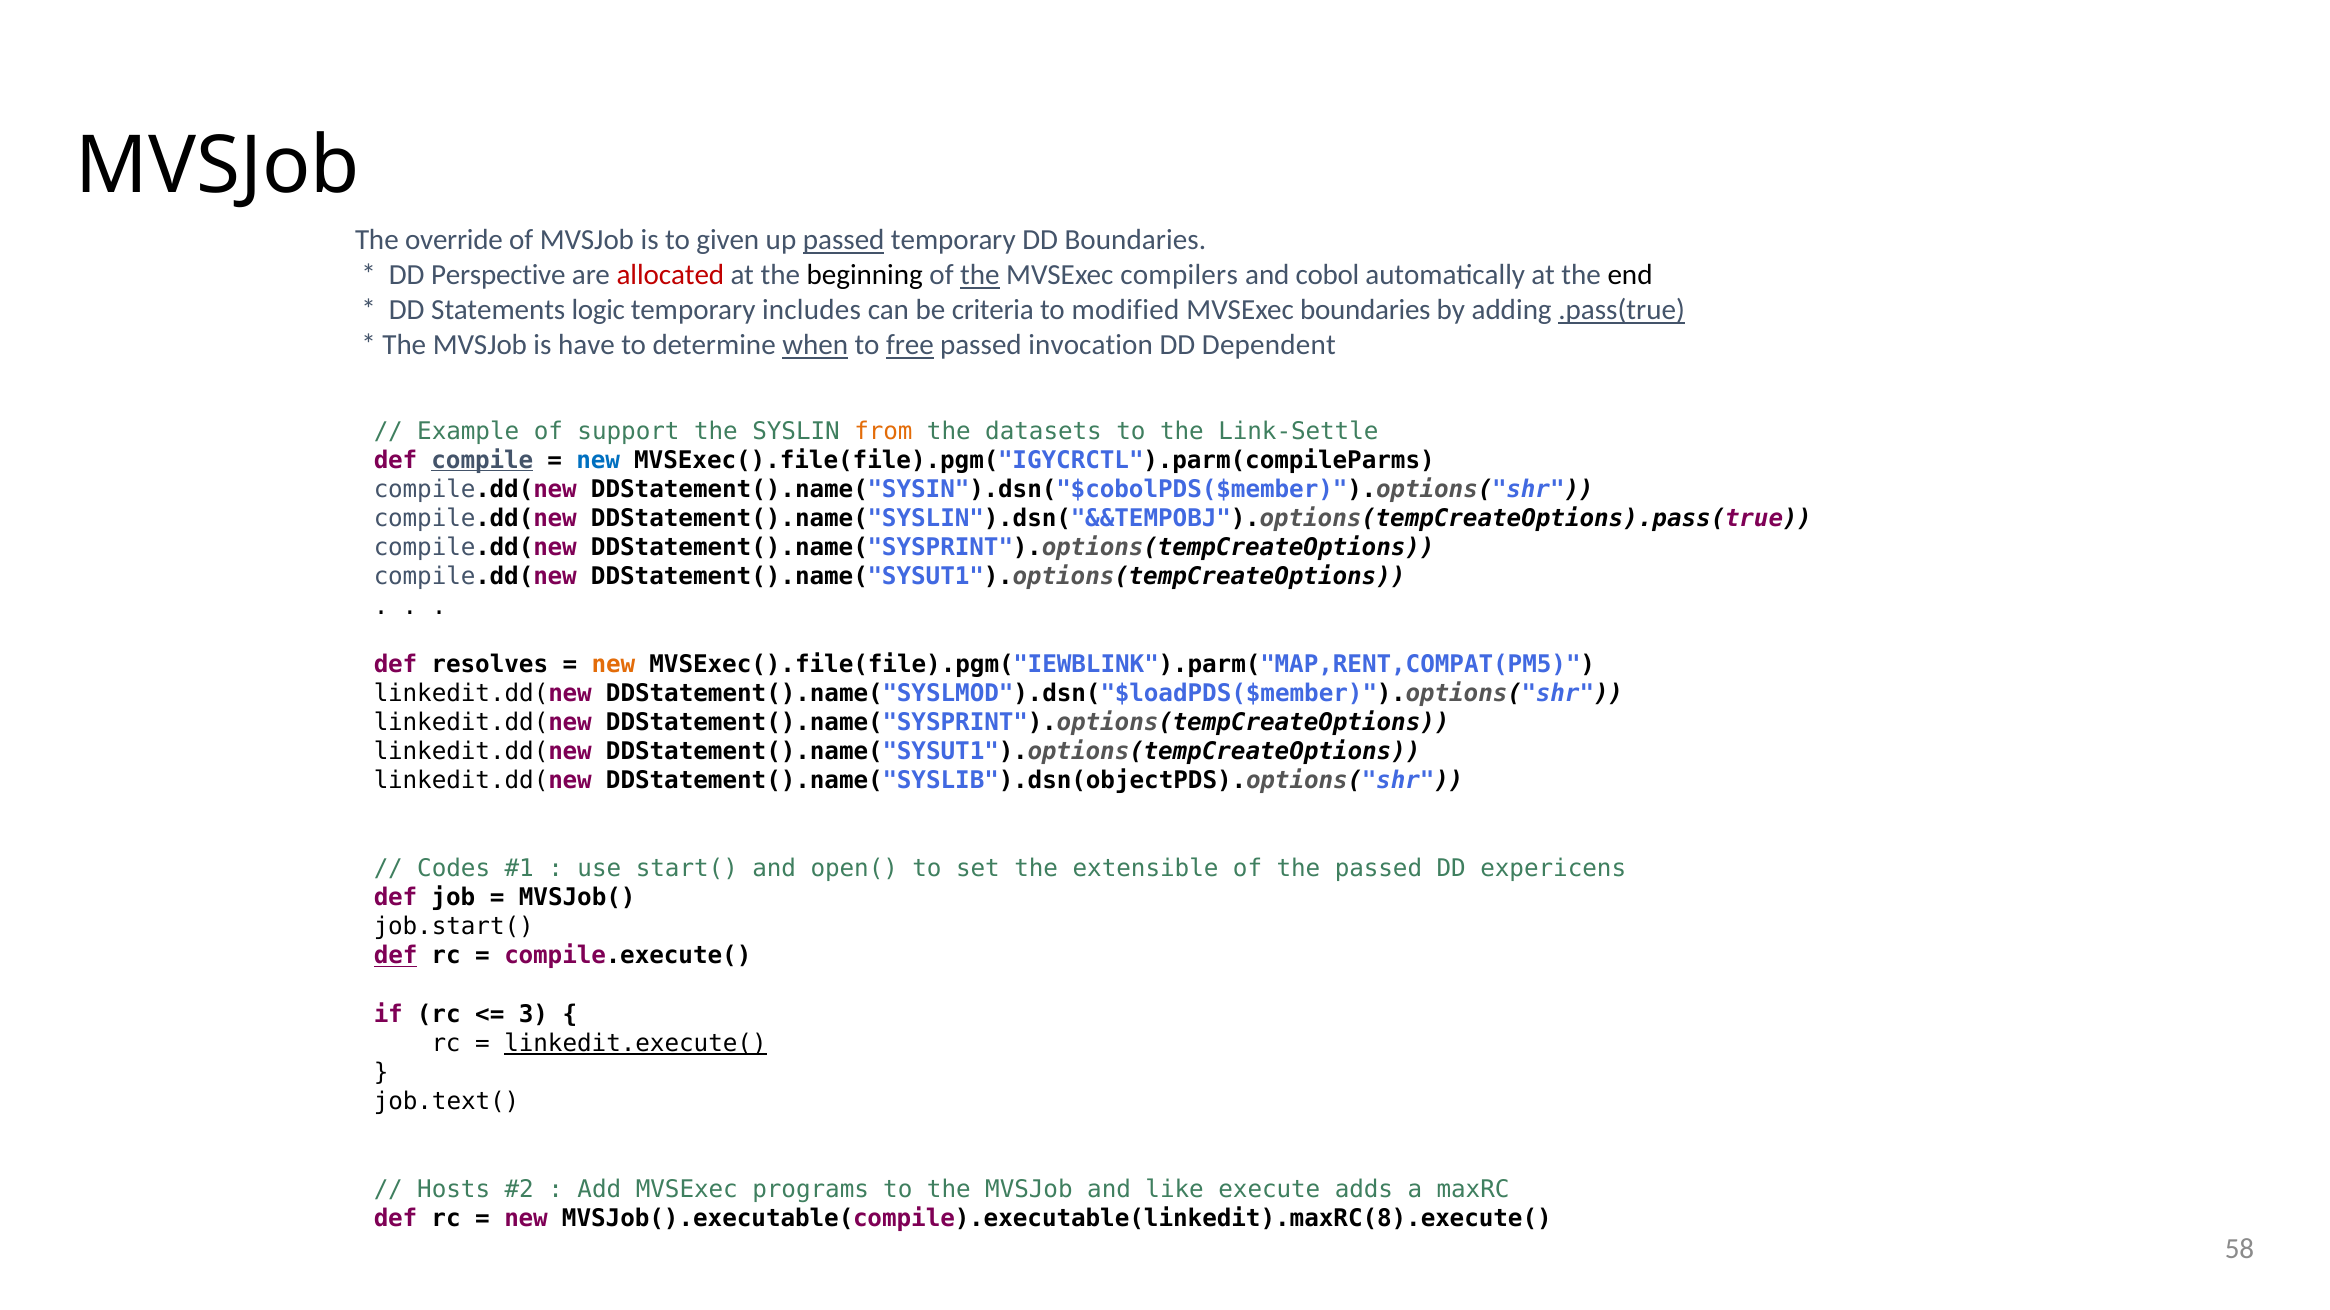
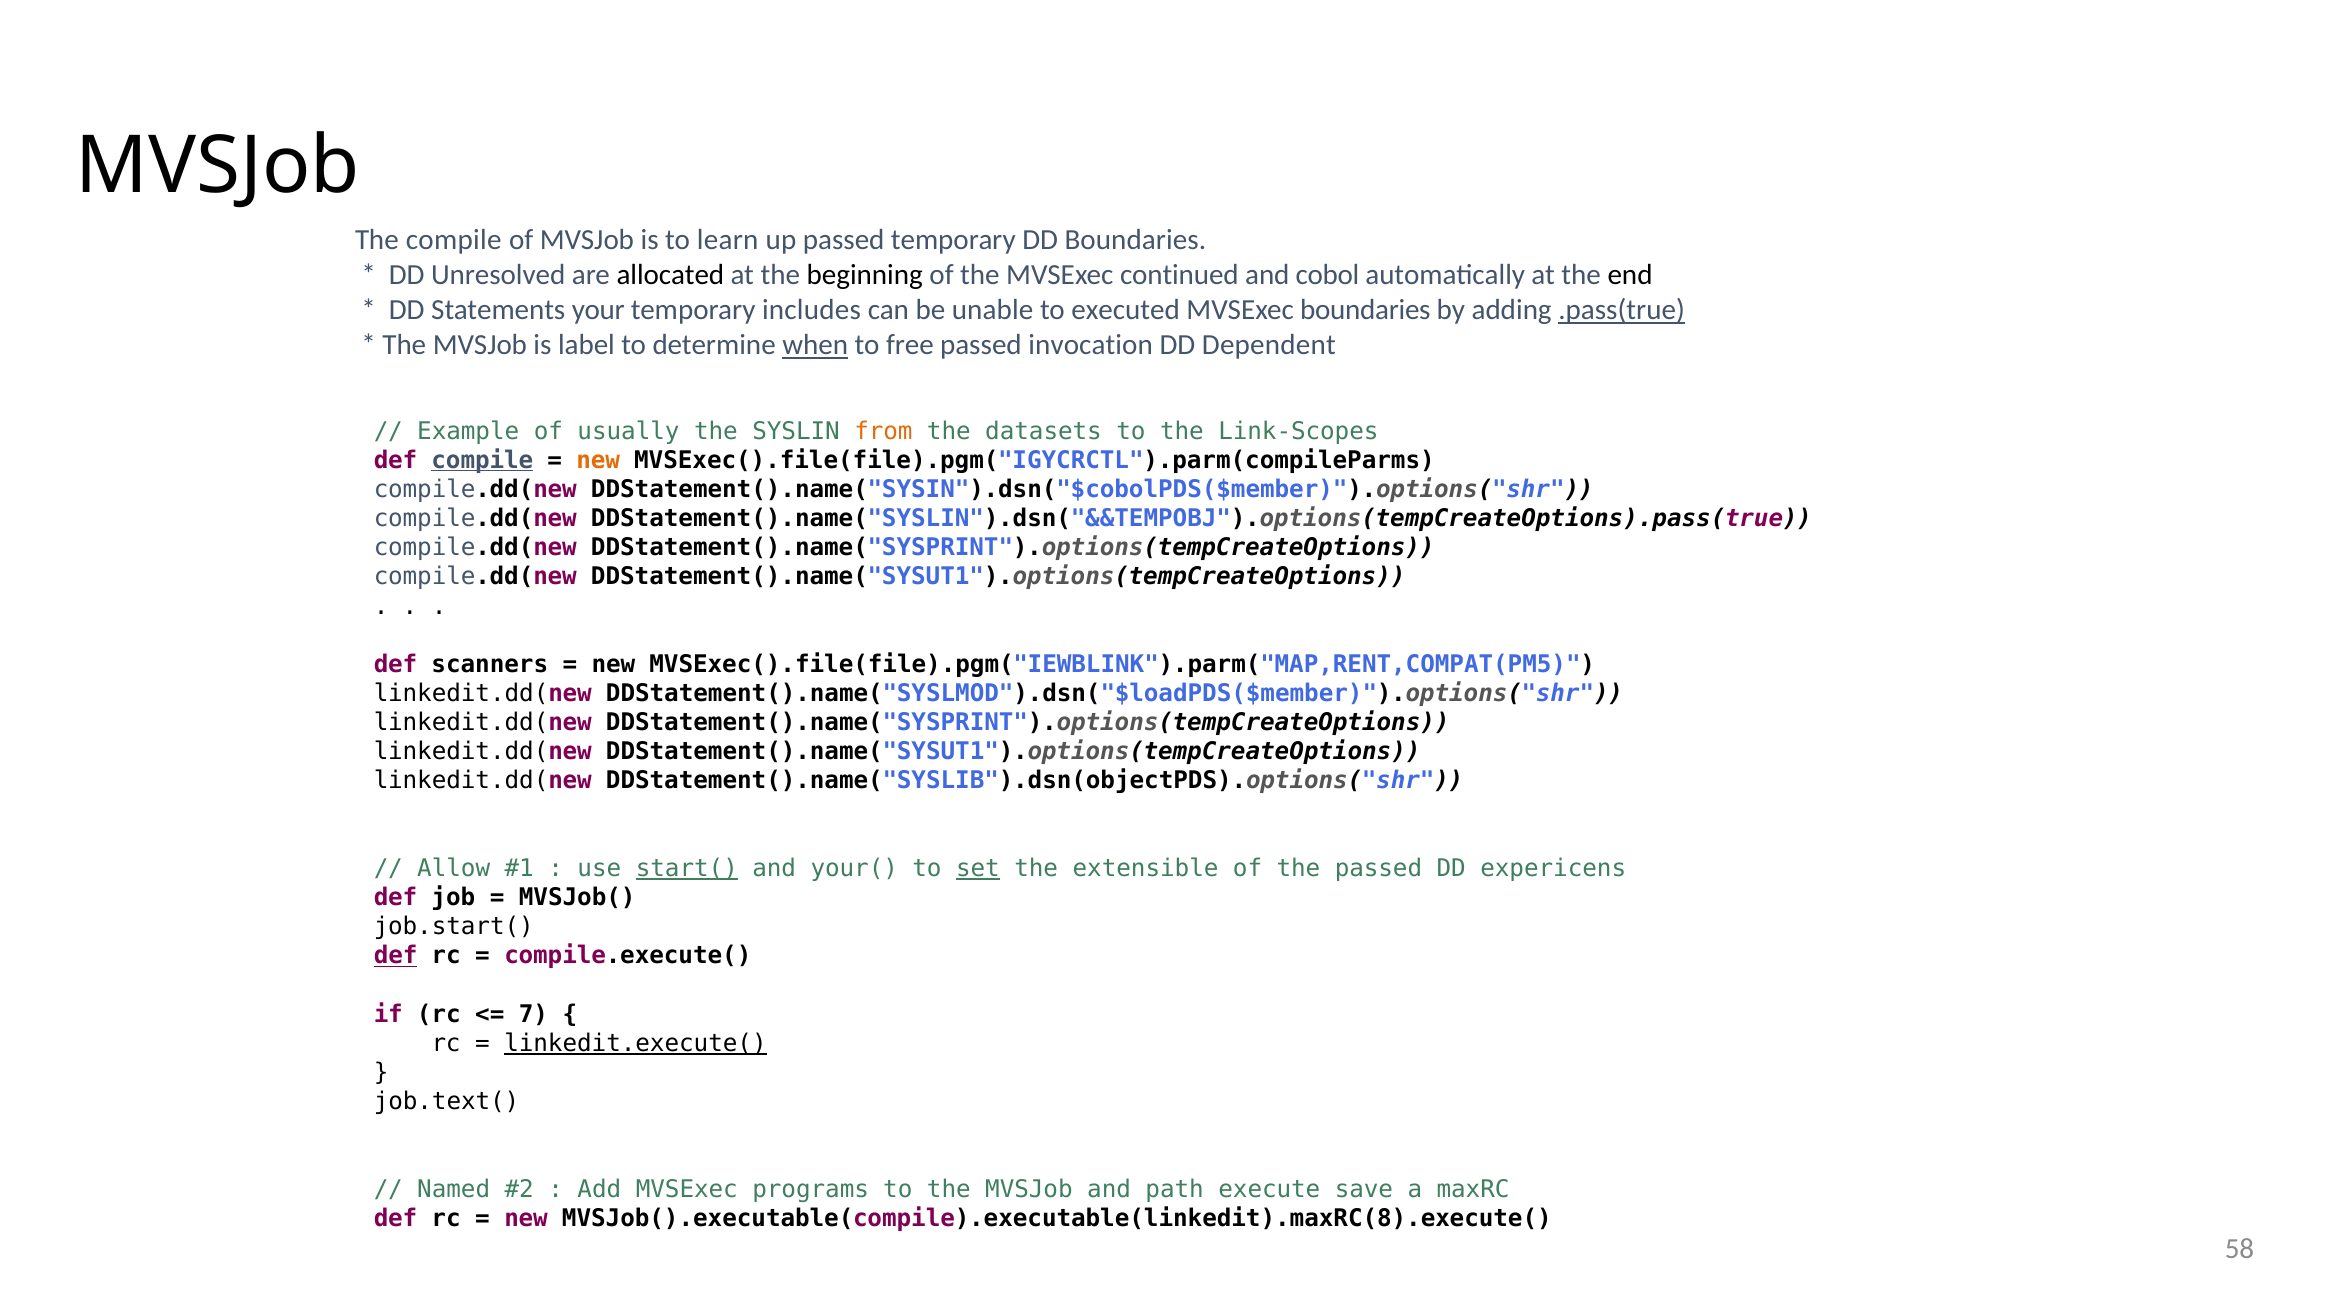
The override: override -> compile (454, 240)
given: given -> learn (728, 240)
passed underline: present -> none (844, 240)
Perspective: Perspective -> Unresolved (498, 275)
allocated colour: red -> black (670, 275)
the underline: present -> none (980, 275)
compilers: compilers -> continued (1179, 275)
logic: logic -> your (598, 310)
criteria: criteria -> unable (993, 310)
modified: modified -> executed (1126, 310)
have: have -> label (586, 345)
free underline: present -> none (910, 345)
support: support -> usually (629, 431)
Link-Settle: Link-Settle -> Link-Scopes (1298, 431)
new colour: blue -> orange (598, 460)
resolves: resolves -> scanners (490, 665)
new colour: orange -> black (613, 665)
Codes: Codes -> Allow (454, 869)
start( underline: none -> present (687, 869)
open(: open( -> your( (854, 869)
set underline: none -> present (978, 869)
3: 3 -> 7 (533, 1015)
Hosts: Hosts -> Named (454, 1190)
like: like -> path (1175, 1190)
adds: adds -> save (1364, 1190)
